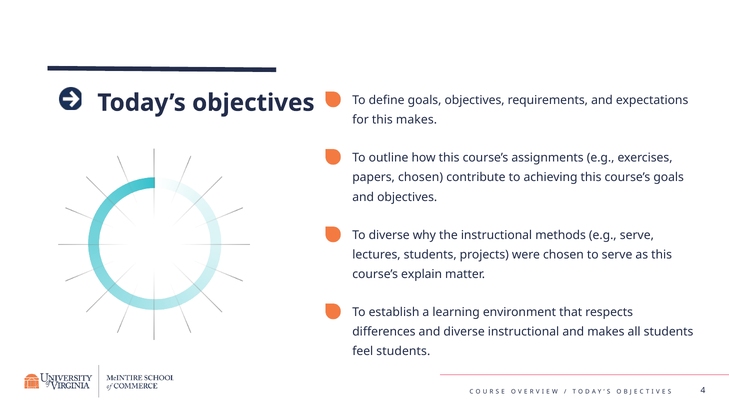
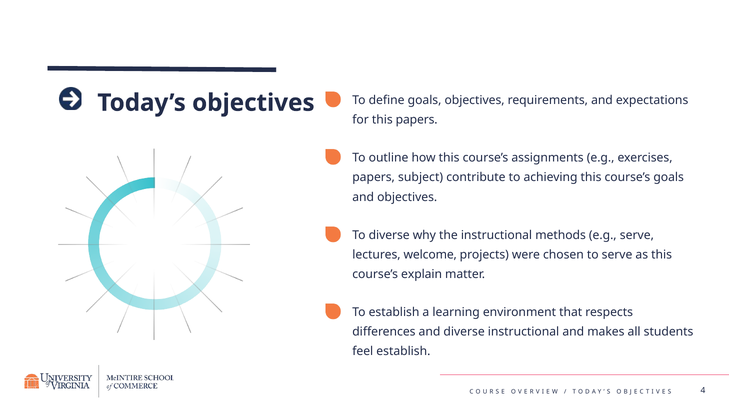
this makes: makes -> papers (417, 120)
papers chosen: chosen -> subject (421, 177)
lectures students: students -> welcome (430, 255)
feel students: students -> establish (403, 352)
